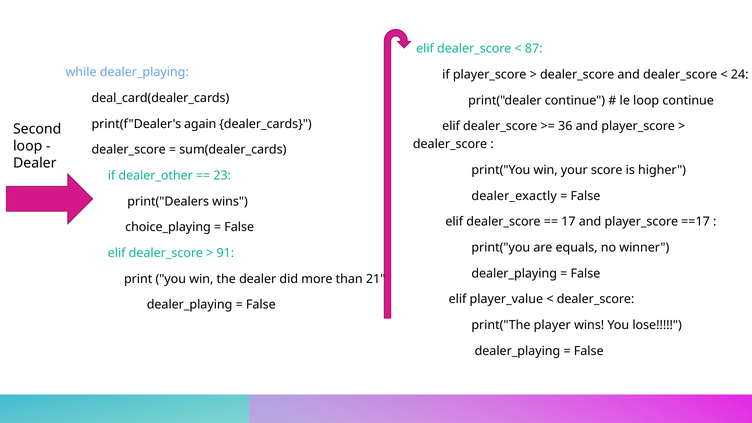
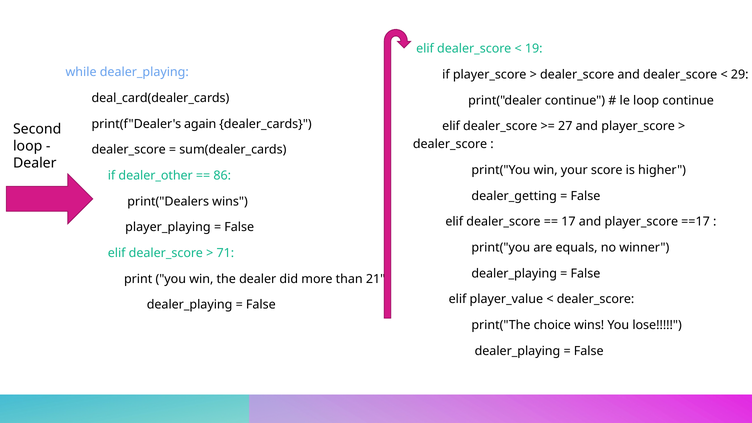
87: 87 -> 19 (534, 49)
24: 24 -> 29 (740, 75)
36: 36 -> 27 (565, 126)
23: 23 -> 86 (222, 176)
dealer_exactly: dealer_exactly -> dealer_getting (514, 196)
choice_playing: choice_playing -> player_playing (168, 227)
91: 91 -> 71 (225, 253)
player: player -> choice (552, 325)
